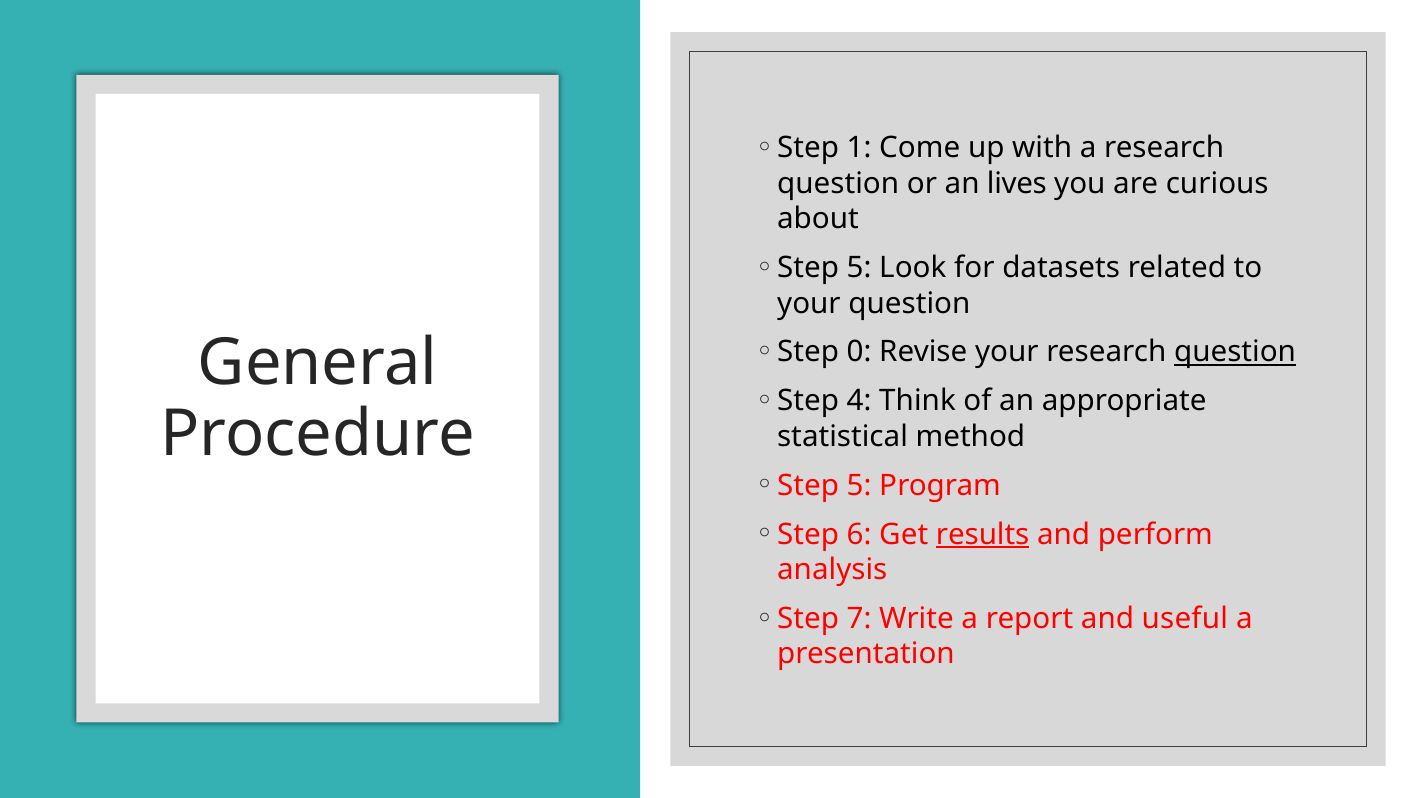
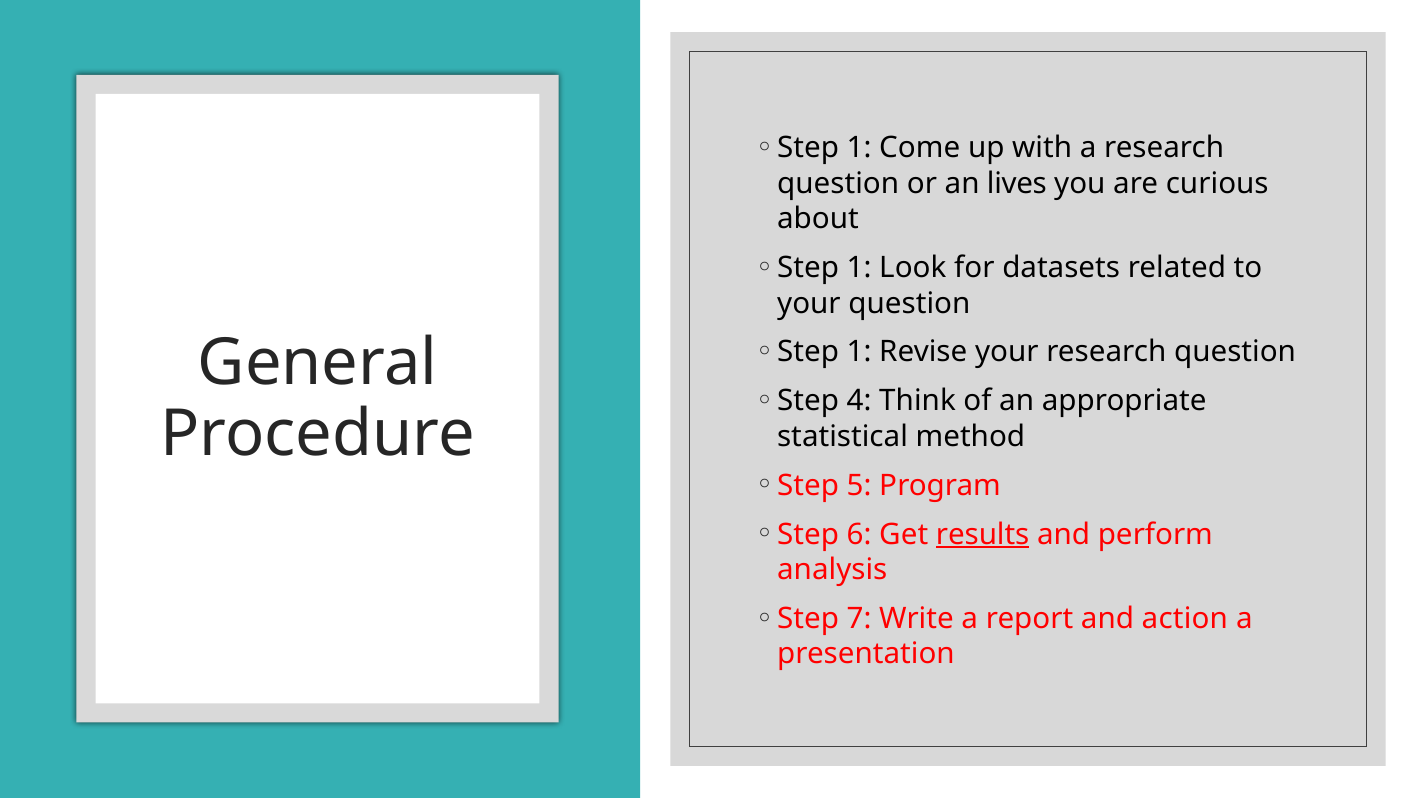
5: 5 -> 1 (859, 268)
0: 0 -> 1 (859, 352)
question underline: present -> none (1235, 352)
useful: useful -> action (1185, 619)
